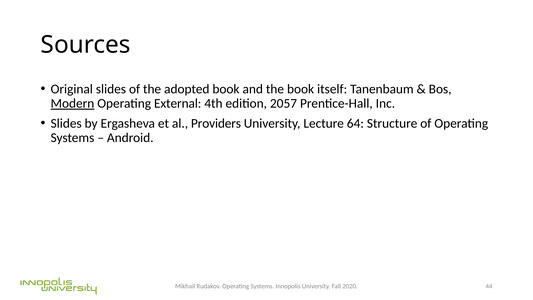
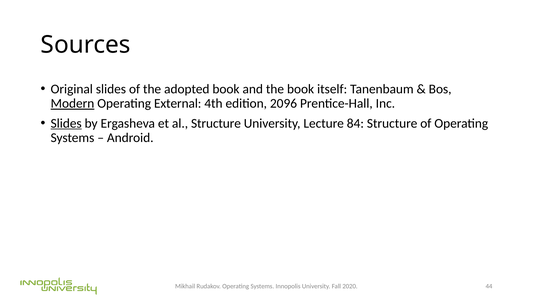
2057: 2057 -> 2096 (284, 103)
Slides underline: none -> present (66, 123)
al Providers: Providers -> Structure (216, 123)
64: 64 -> 84 (355, 123)
